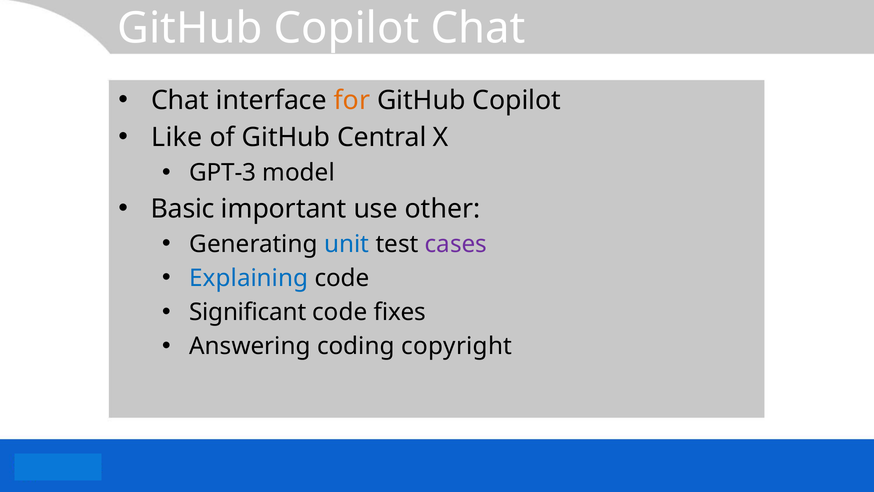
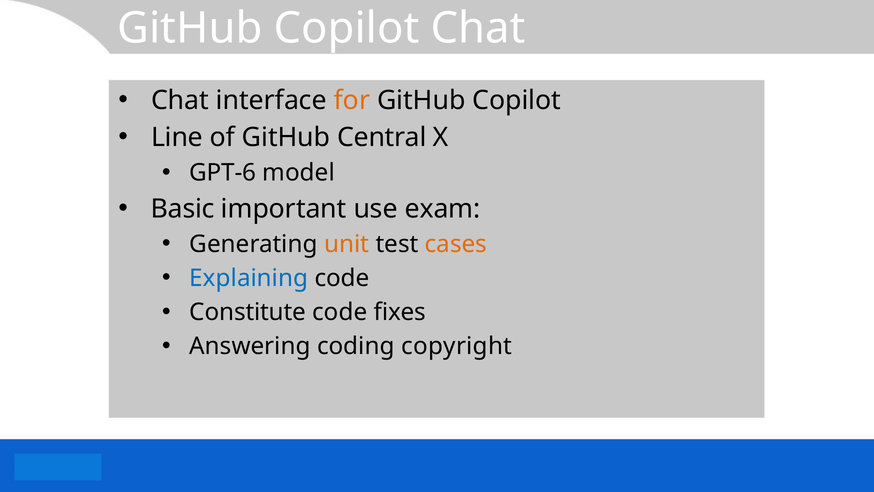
Like: Like -> Line (177, 137)
GPT-3: GPT-3 -> GPT-6 (223, 173)
other: other -> exam (443, 209)
unit colour: blue -> orange (347, 244)
cases colour: purple -> orange (456, 244)
Significant: Significant -> Constitute (248, 312)
